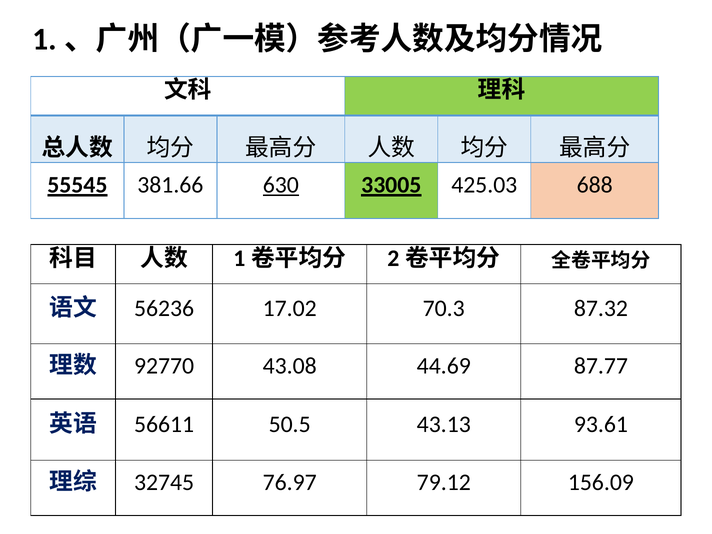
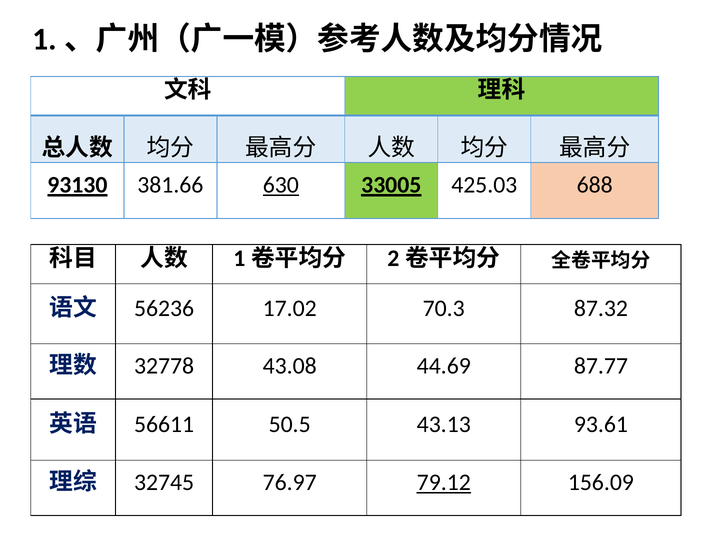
55545: 55545 -> 93130 (77, 185)
92770: 92770 -> 32778 (164, 366)
79.12 underline: none -> present (444, 482)
